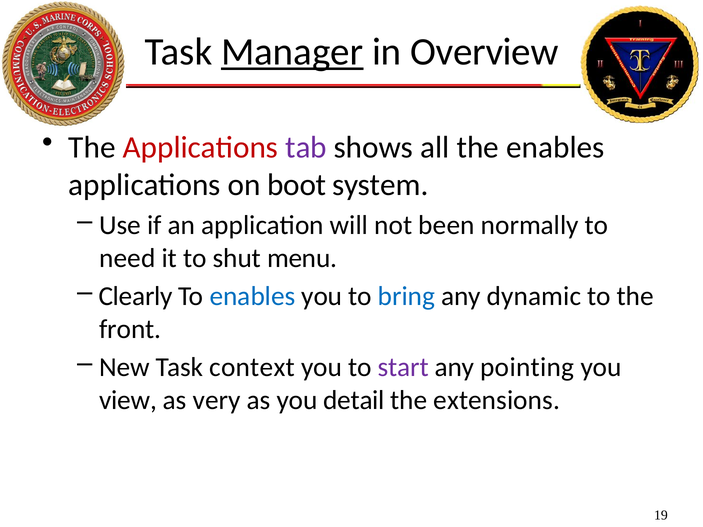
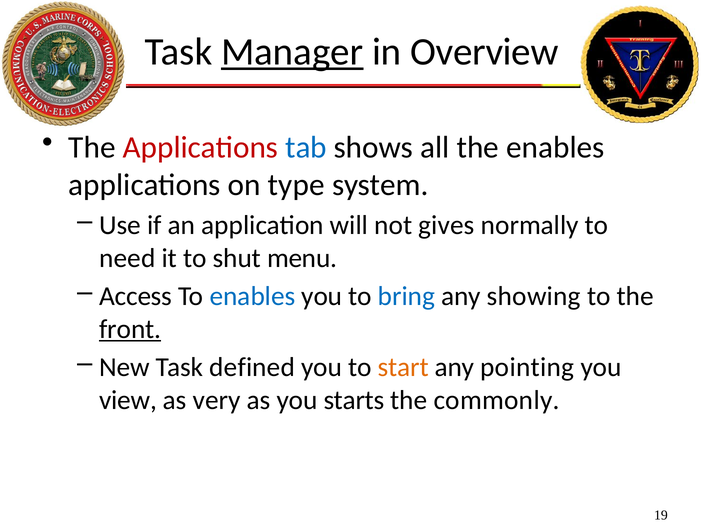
tab colour: purple -> blue (306, 147)
boot: boot -> type (296, 185)
been: been -> gives (447, 225)
Clearly: Clearly -> Access (136, 296)
dynamic: dynamic -> showing (534, 296)
front underline: none -> present (130, 329)
context: context -> defined (252, 368)
start colour: purple -> orange (403, 368)
detail: detail -> starts (354, 400)
extensions: extensions -> commonly (497, 400)
